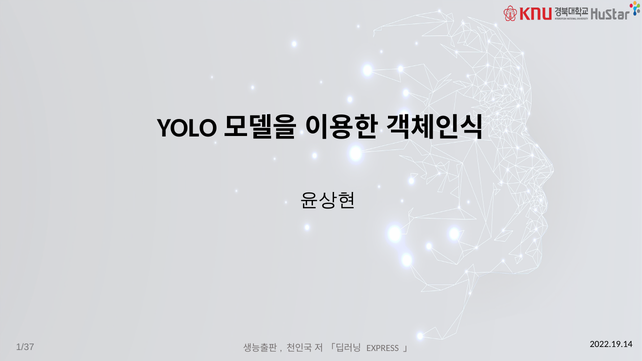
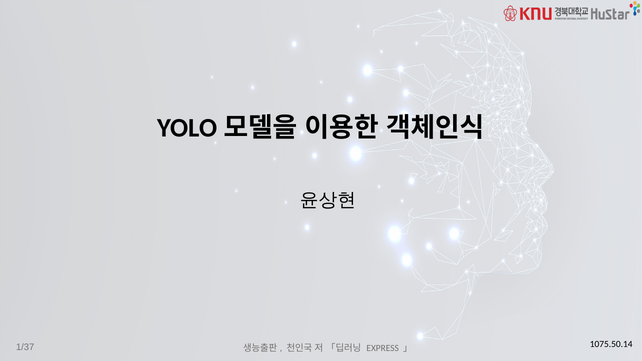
2022.19.14: 2022.19.14 -> 1075.50.14 (611, 344)
